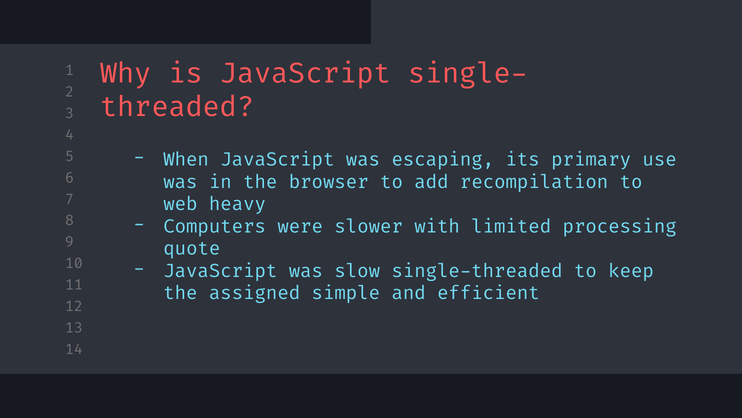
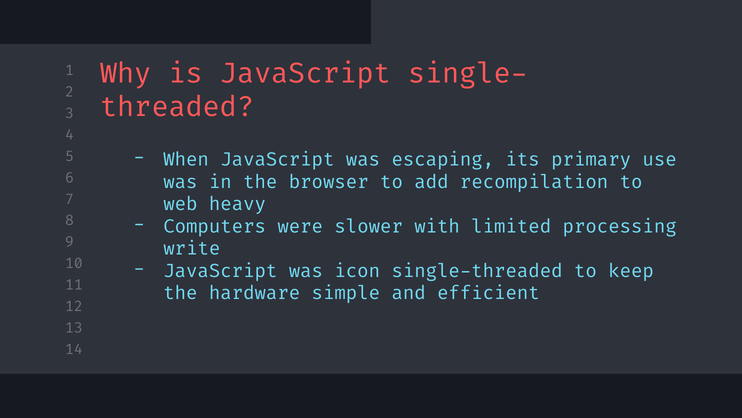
quote: quote -> write (192, 248)
slow: slow -> icon (357, 271)
assigned: assigned -> hardware (255, 293)
